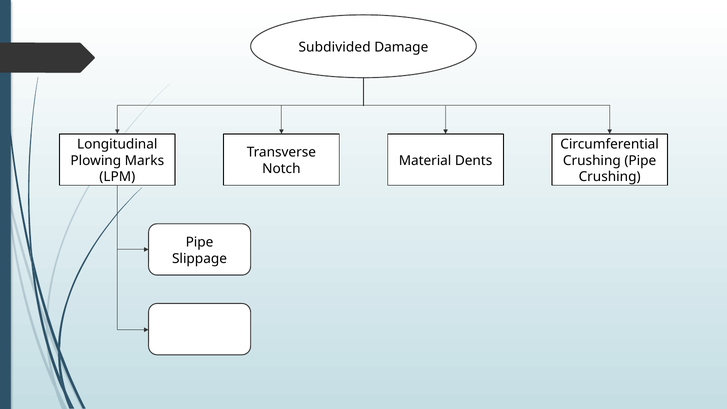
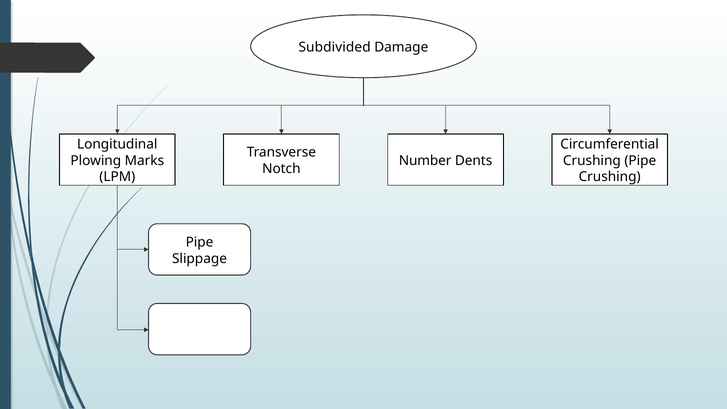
Material: Material -> Number (425, 161)
